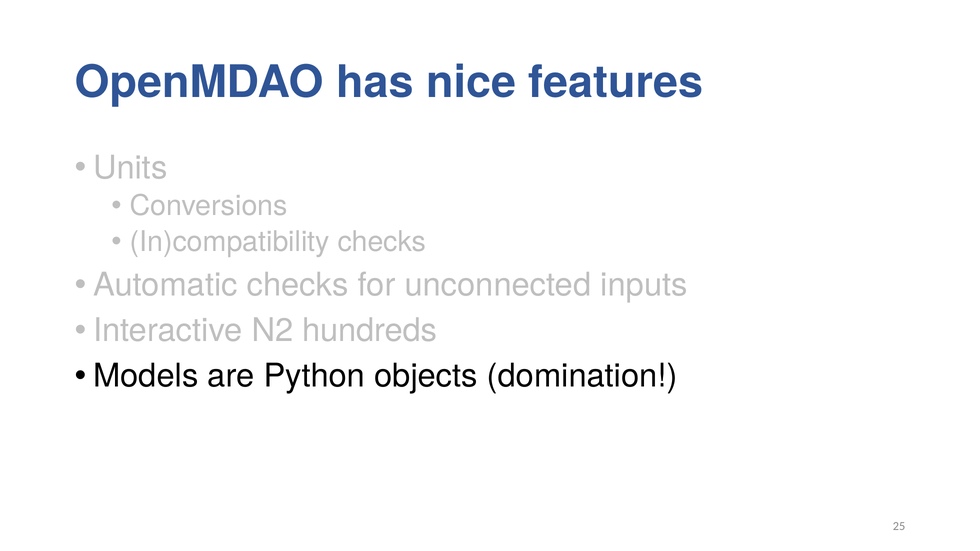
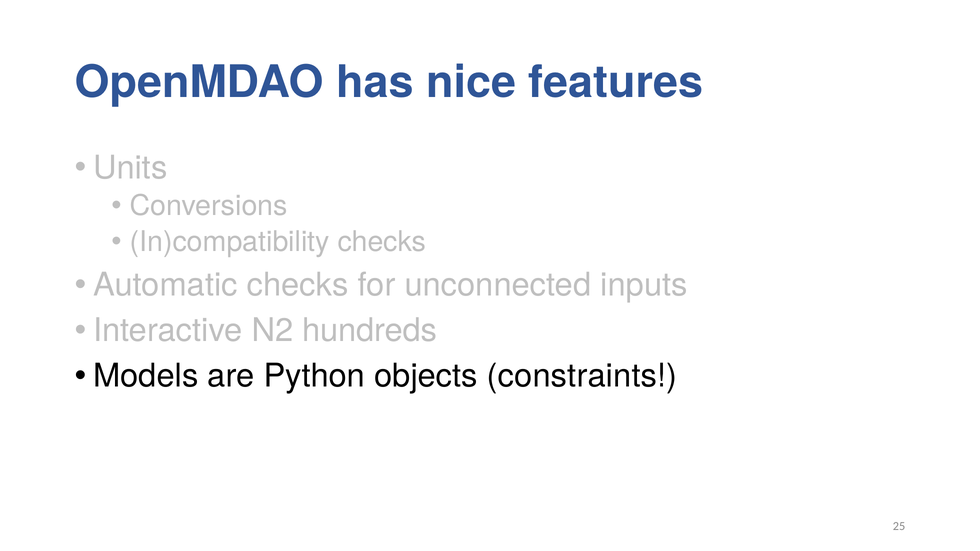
domination: domination -> constraints (582, 376)
